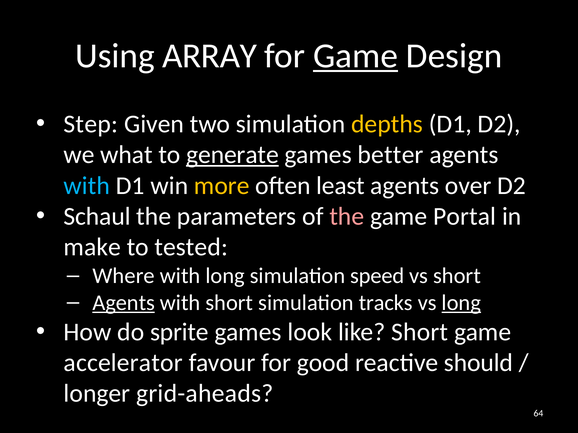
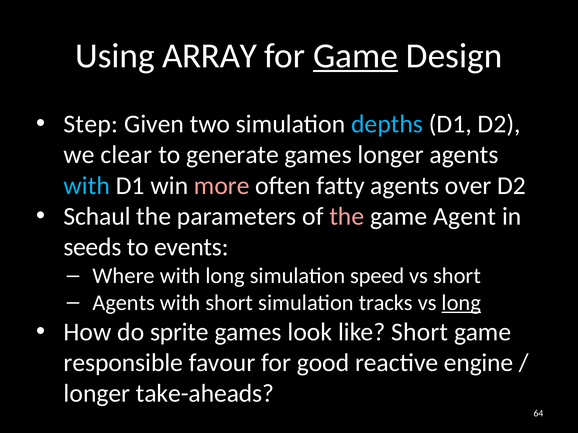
depths colour: yellow -> light blue (387, 124)
what: what -> clear (126, 155)
generate underline: present -> none (232, 155)
games better: better -> longer (391, 155)
more colour: yellow -> pink (222, 186)
least: least -> fatty (341, 186)
Portal: Portal -> Agent (465, 217)
make: make -> seeds (92, 247)
tested: tested -> events (191, 247)
Agents underline: present -> none (124, 303)
accelerator: accelerator -> responsible (123, 363)
should: should -> engine (479, 363)
grid-aheads: grid-aheads -> take-aheads (205, 394)
